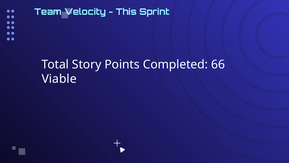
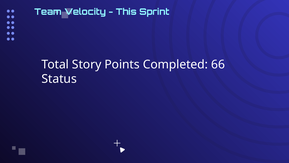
Viable: Viable -> Status (59, 79)
